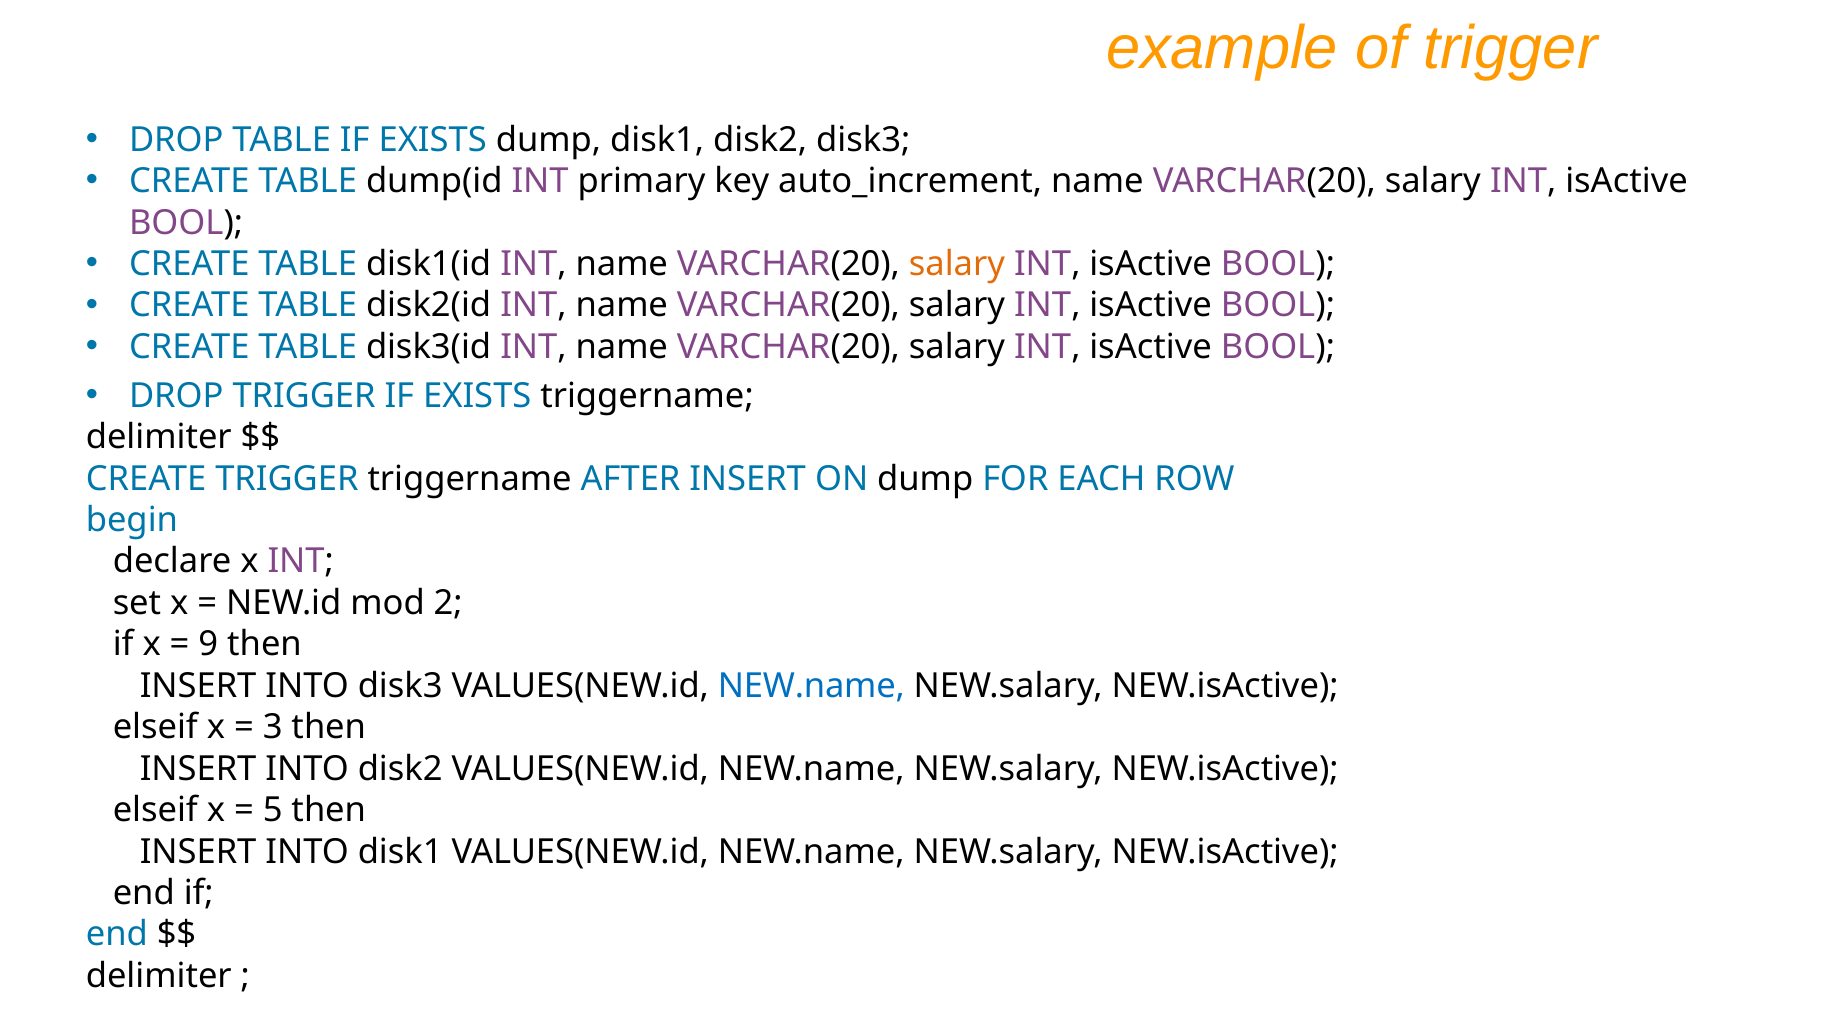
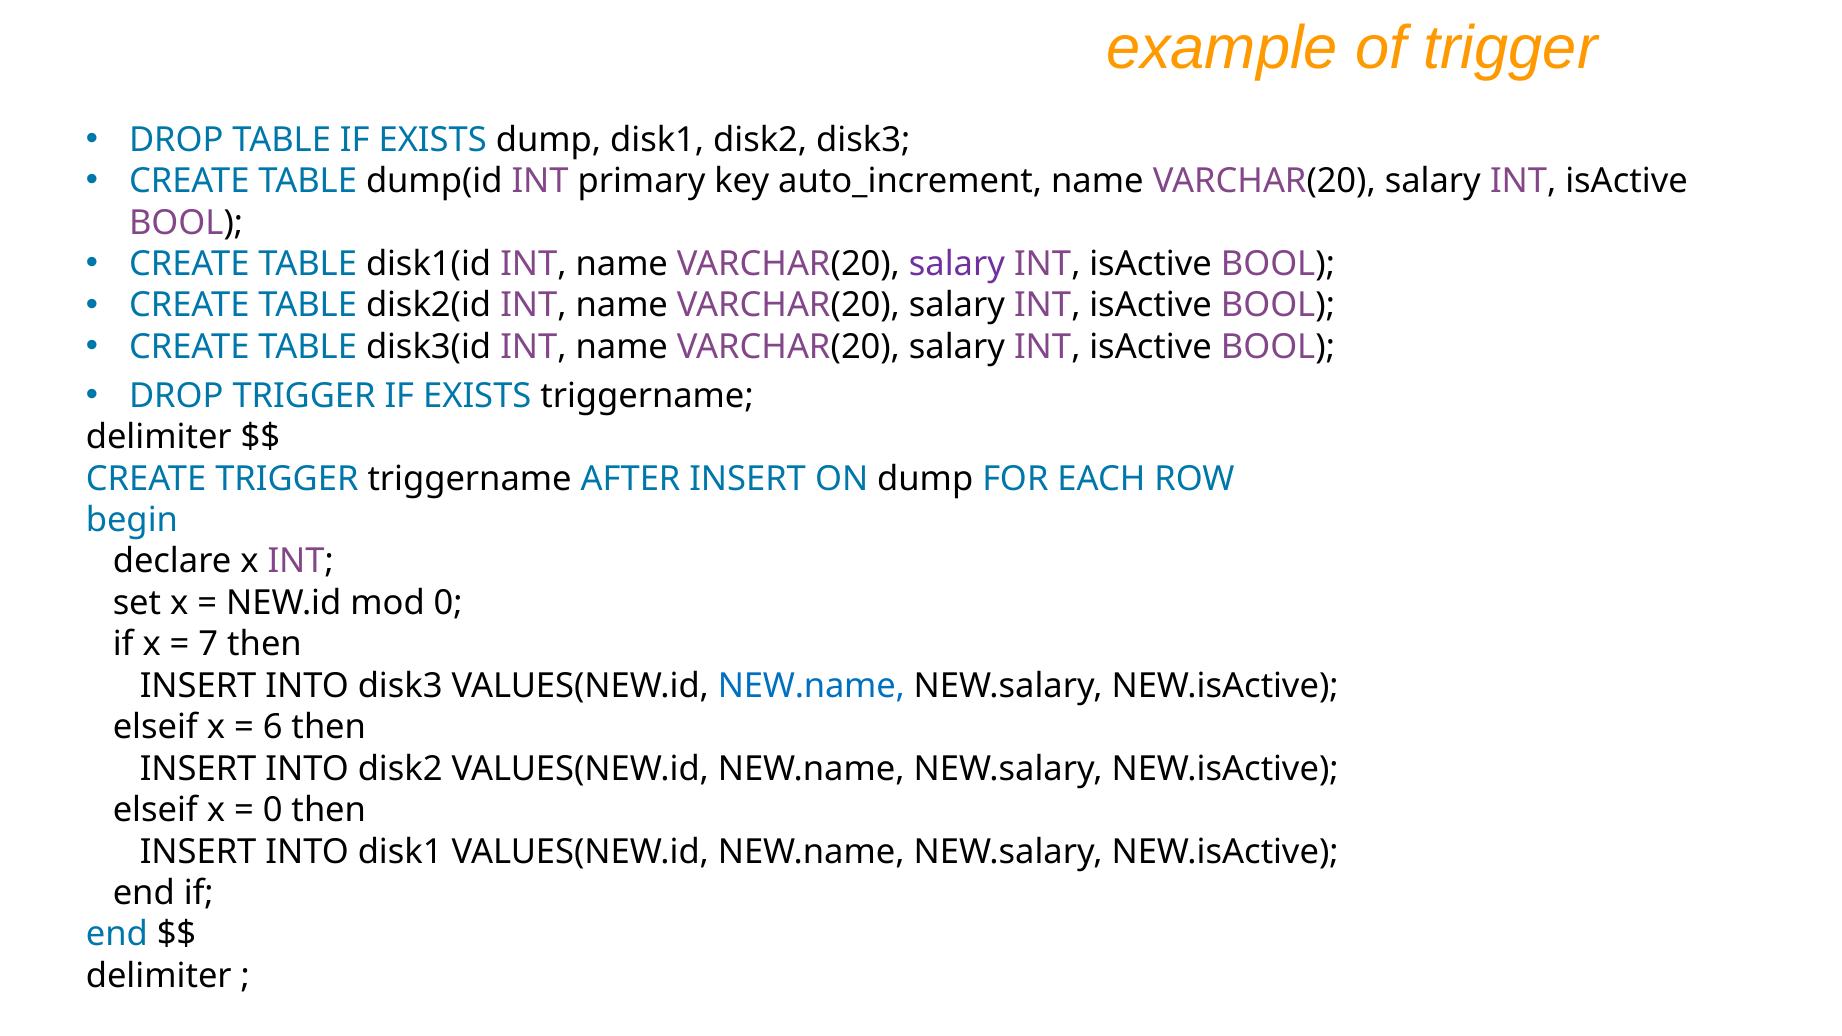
salary colour: orange -> purple (957, 264)
mod 2: 2 -> 0 (448, 603)
9: 9 -> 7 (208, 644)
3: 3 -> 6 (273, 727)
5: 5 -> 0 (273, 810)
